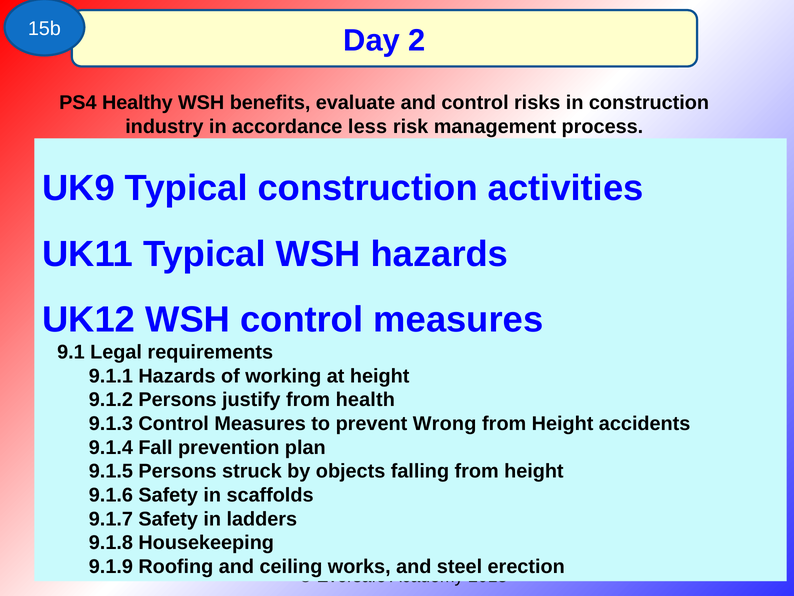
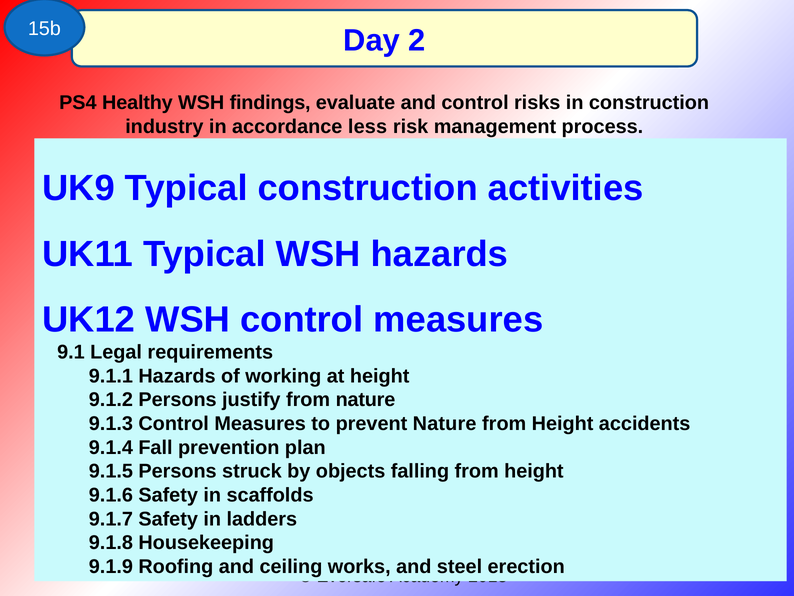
benefits: benefits -> findings (270, 103)
from health: health -> nature (365, 400)
prevent Wrong: Wrong -> Nature (445, 423)
